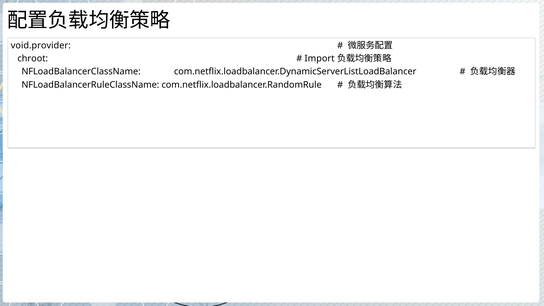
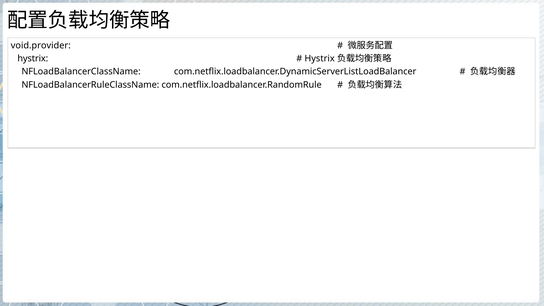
chroot: chroot -> hystrix (33, 58)
Import: Import -> Hystrix (320, 58)
